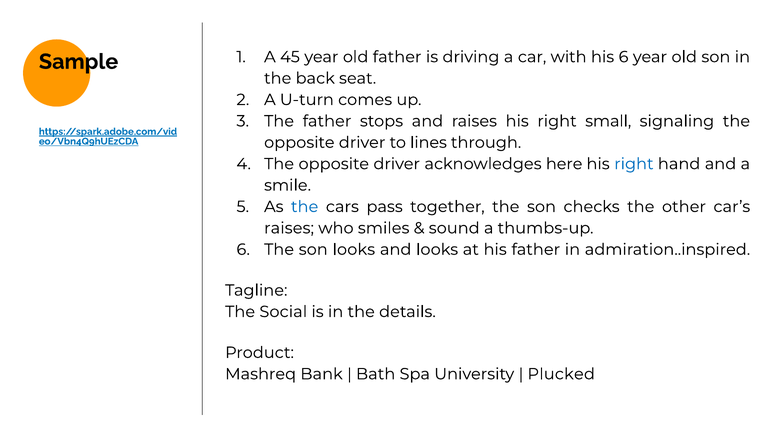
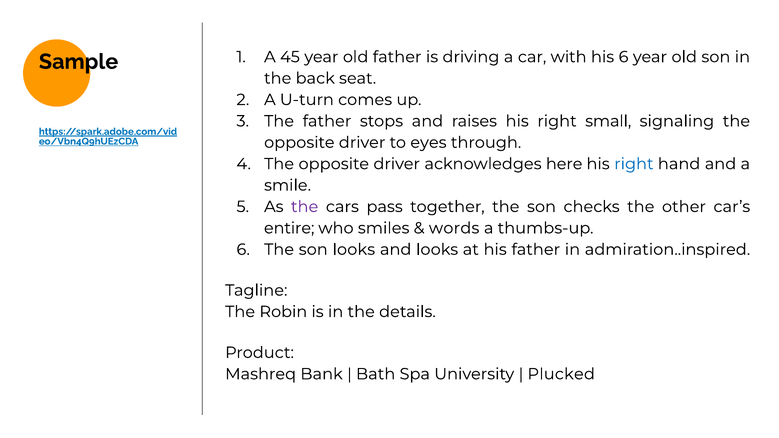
lines: lines -> eyes (428, 143)
the colour: blue -> purple (305, 207)
raises: raises -> entire (289, 228)
sound: sound -> words (454, 228)
Social: Social -> Robin (283, 312)
